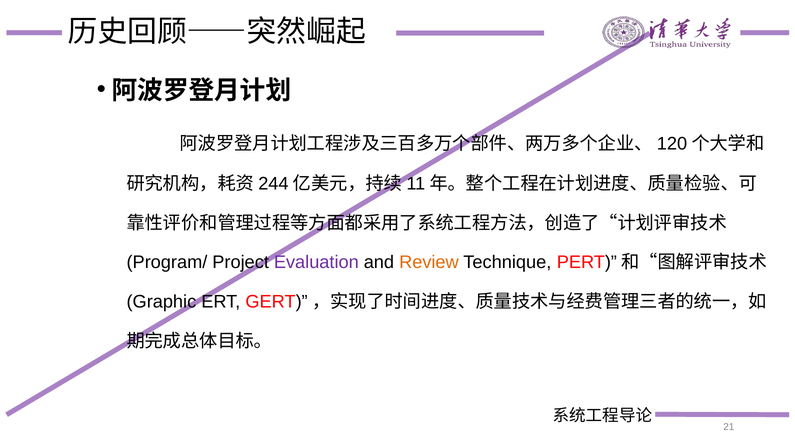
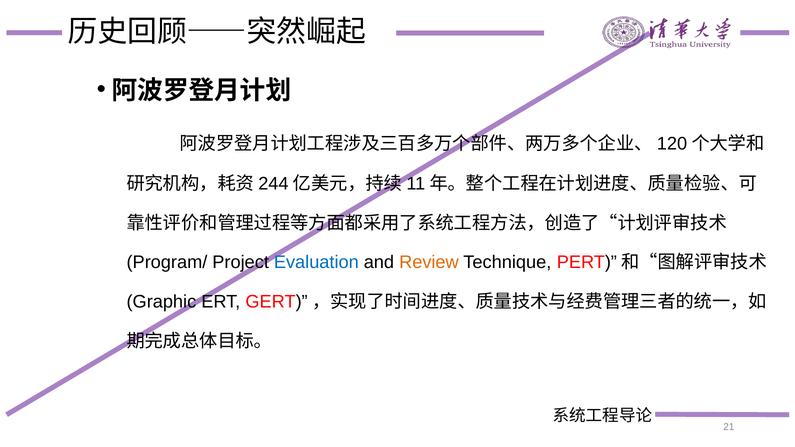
Evaluation colour: purple -> blue (316, 263)
